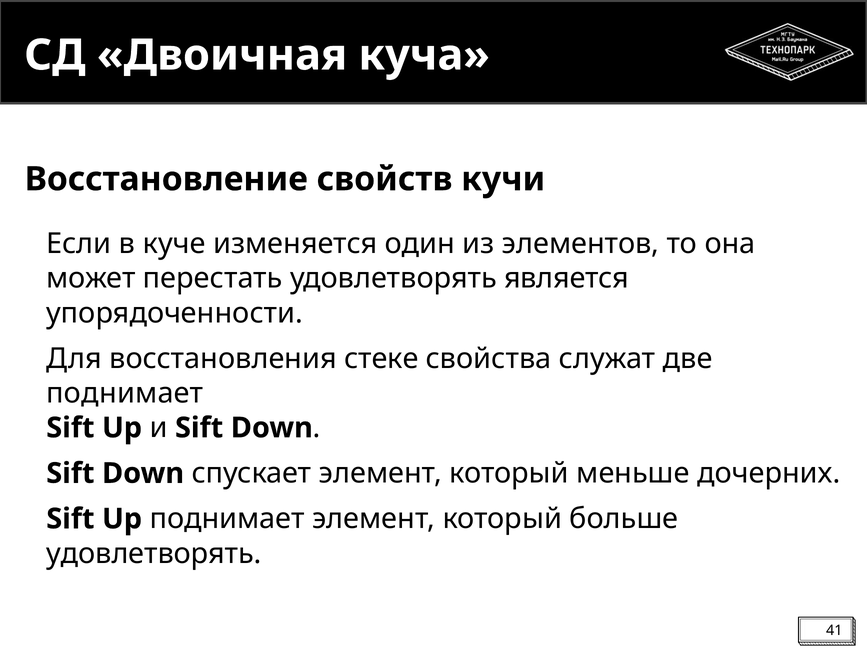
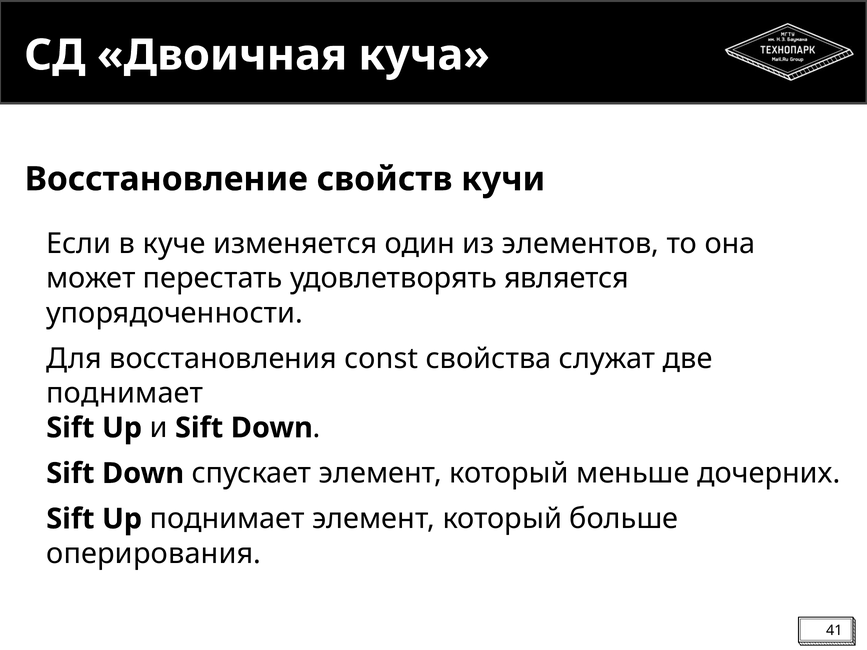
стеке: стеке -> const (381, 359)
удовлетворять: удовлетворять -> оперирования (154, 554)
